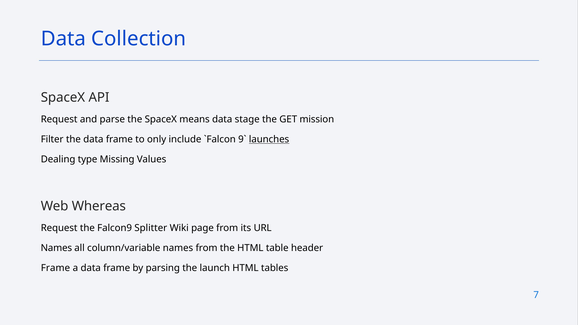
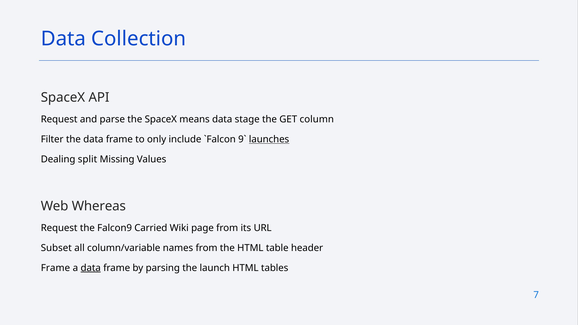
mission: mission -> column (317, 119)
type: type -> split (87, 159)
Splitter: Splitter -> Carried (151, 228)
Names: Names -> Subset (56, 248)
data underline: none -> present (91, 268)
